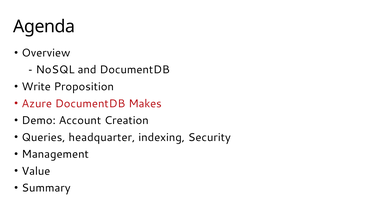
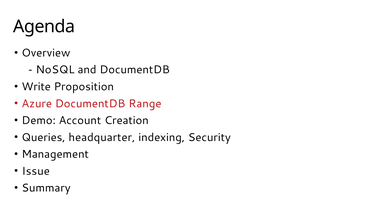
Makes: Makes -> Range (145, 104)
Value: Value -> Issue (36, 171)
